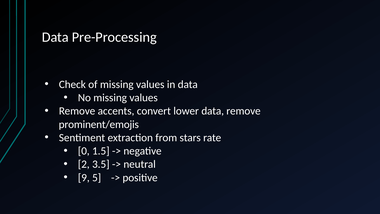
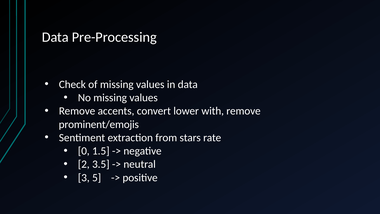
lower data: data -> with (213, 111)
9: 9 -> 3 (84, 177)
